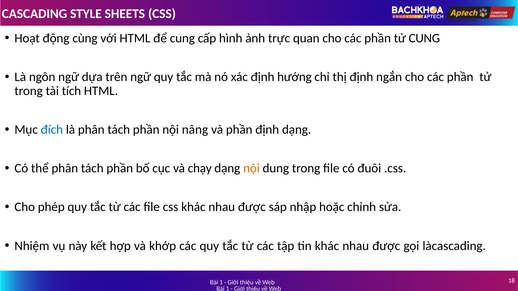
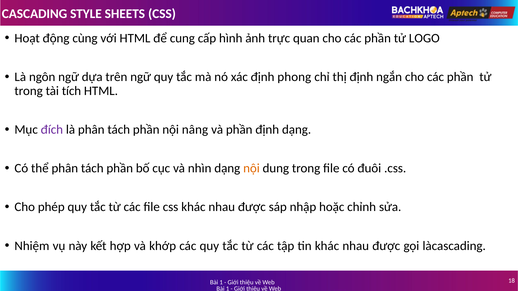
tử CUNG: CUNG -> LOGO (424, 38)
hướng: hướng -> phong (294, 77)
đích colour: blue -> purple (52, 130)
chạy: chạy -> nhìn (200, 169)
